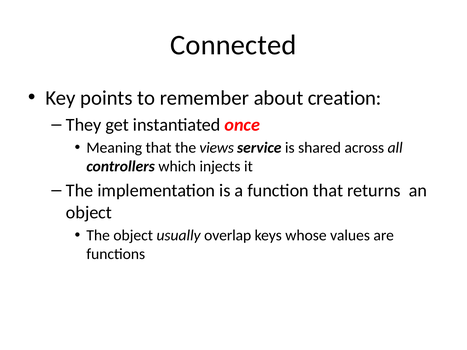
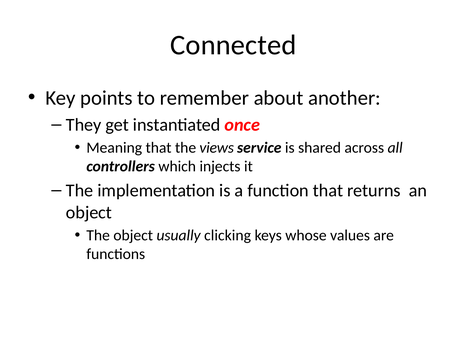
creation: creation -> another (344, 98)
overlap: overlap -> clicking (228, 236)
